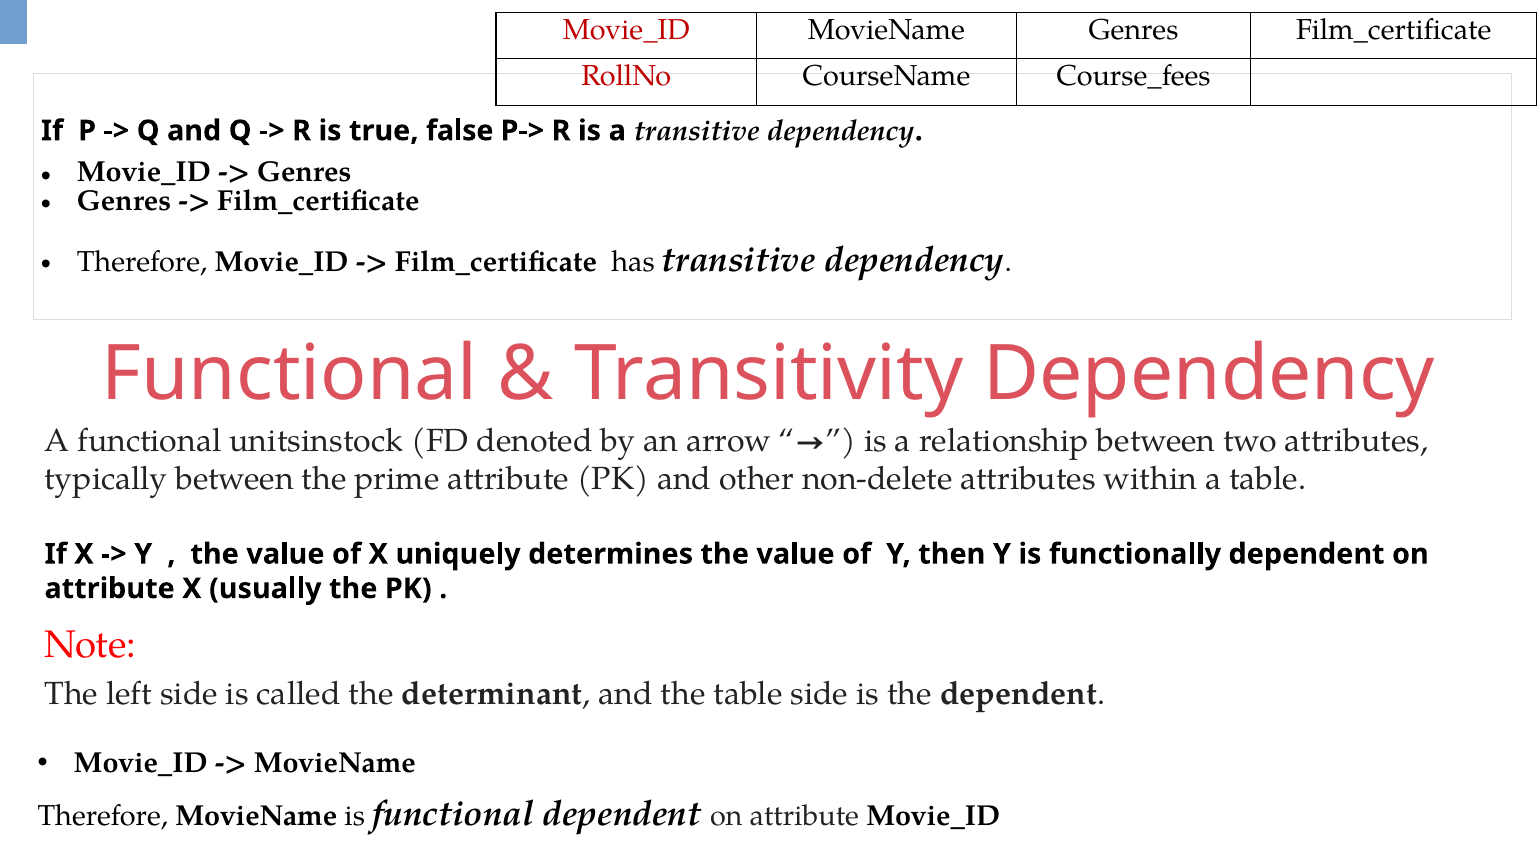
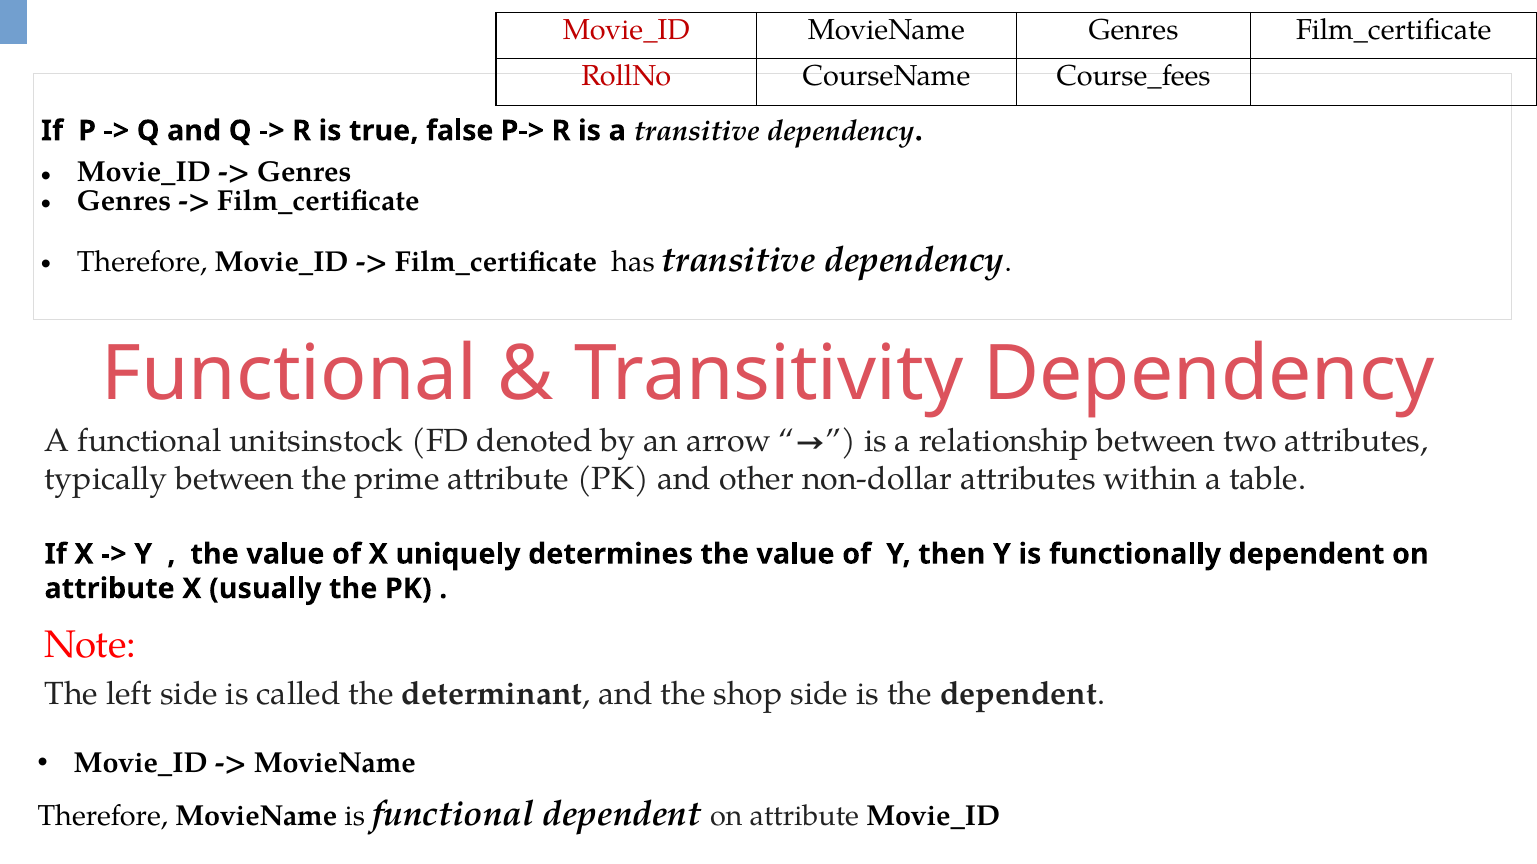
non-delete: non-delete -> non-dollar (877, 480)
the table: table -> shop (748, 695)
